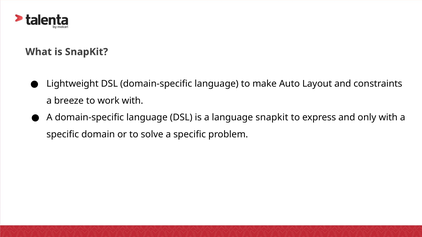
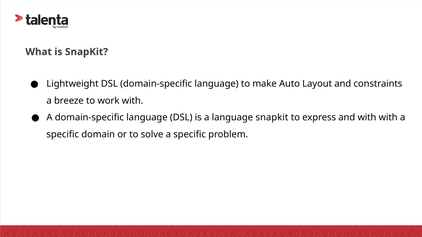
and only: only -> with (367, 118)
